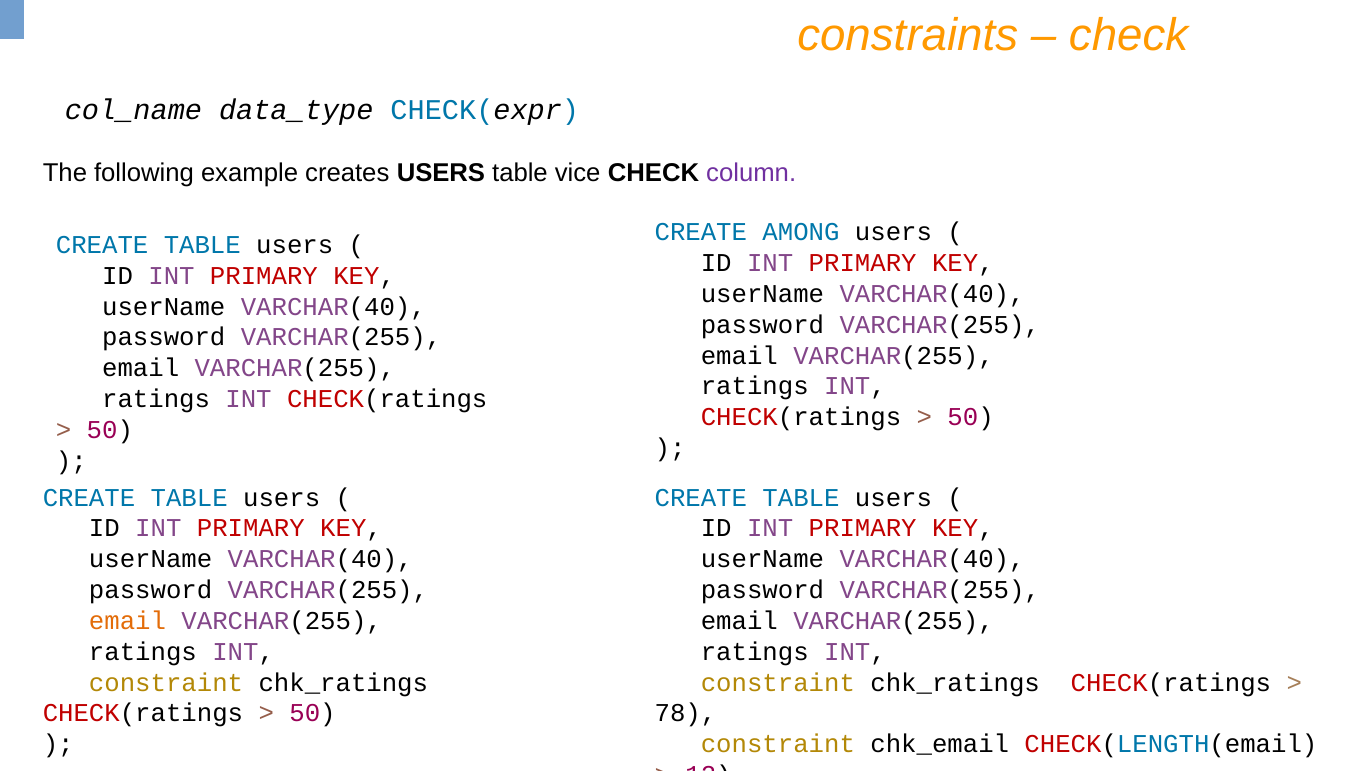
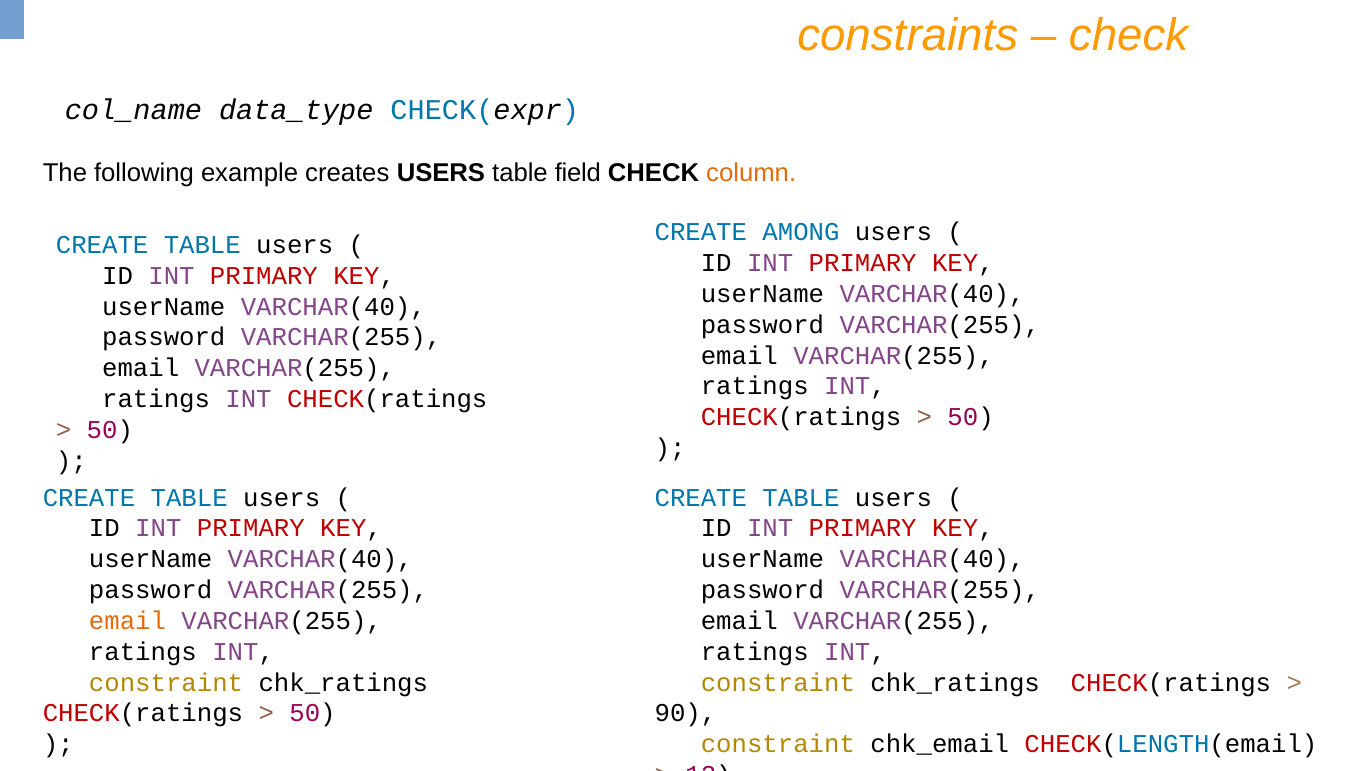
vice: vice -> field (578, 173)
column colour: purple -> orange (751, 173)
78: 78 -> 90 (685, 713)
